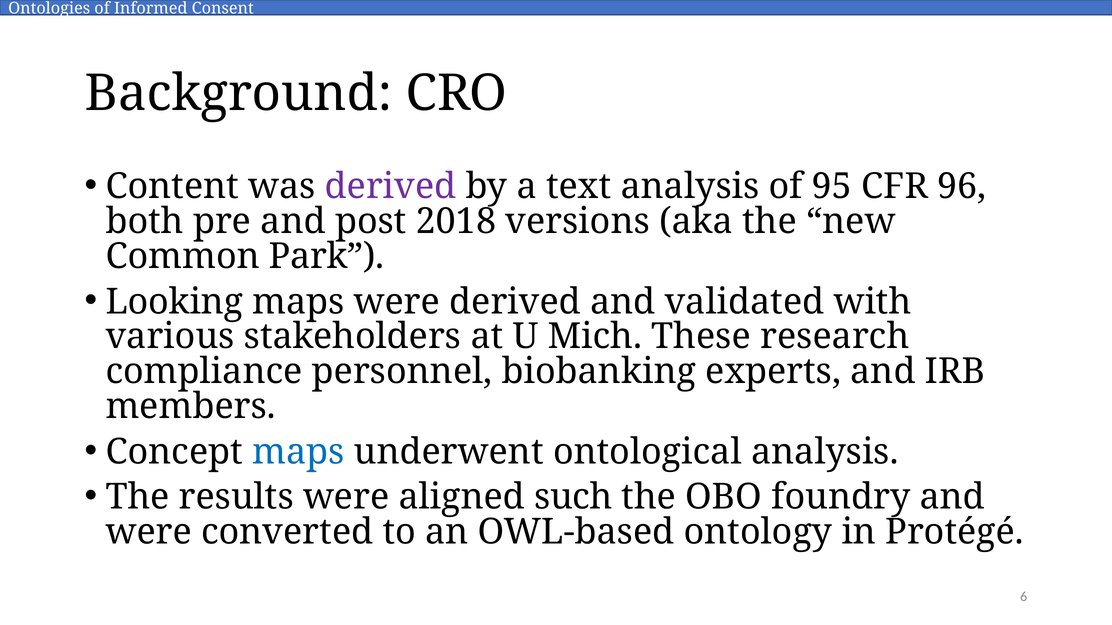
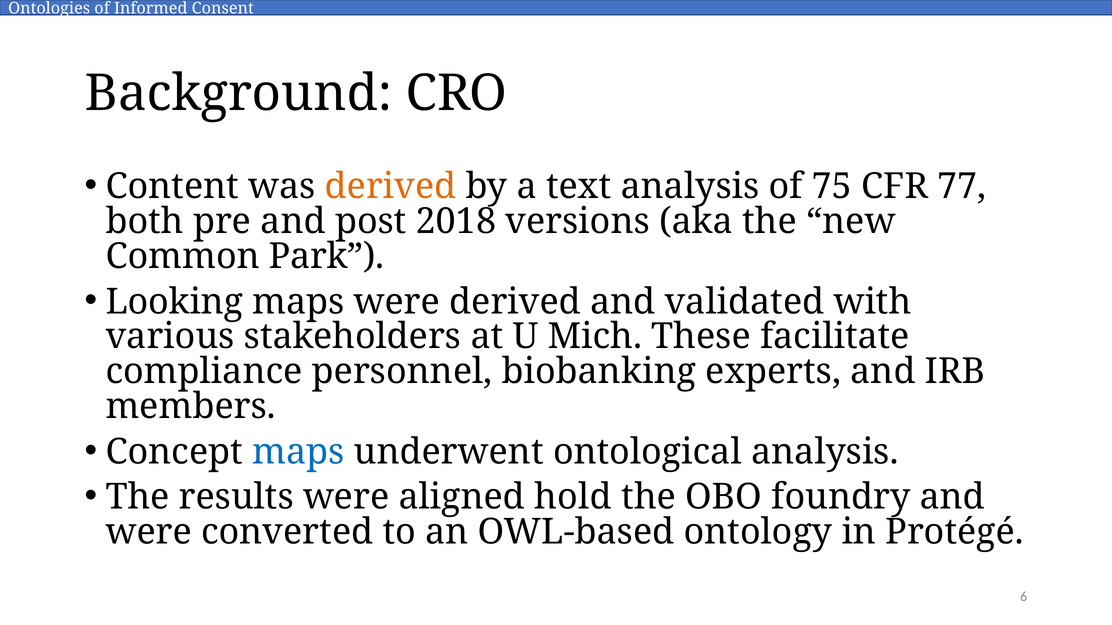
derived colour: purple -> orange (391, 187)
95: 95 -> 75 (832, 187)
96: 96 -> 77 (962, 187)
research: research -> facilitate (835, 337)
such: such -> hold (573, 497)
